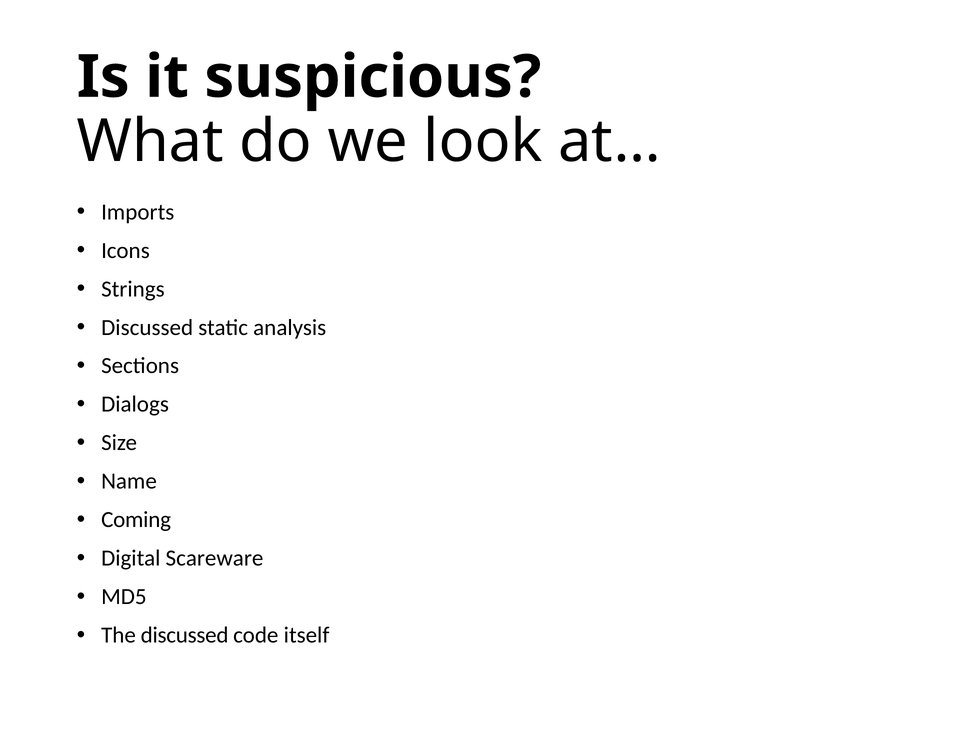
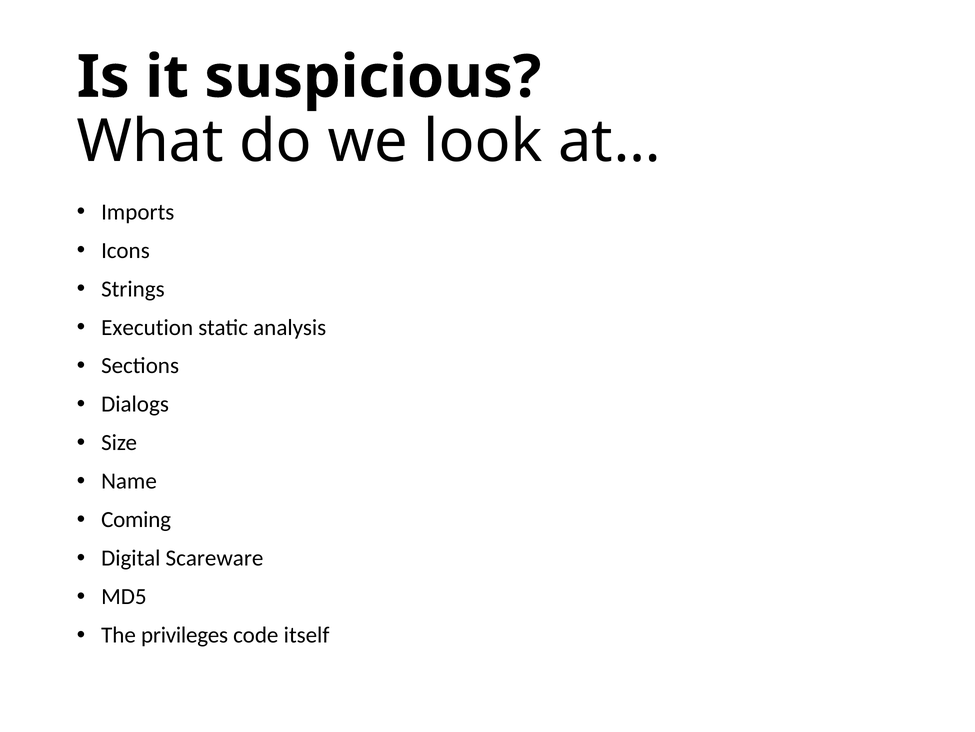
Discussed: Discussed -> Execution (147, 327)
The discussed: discussed -> privileges (185, 634)
